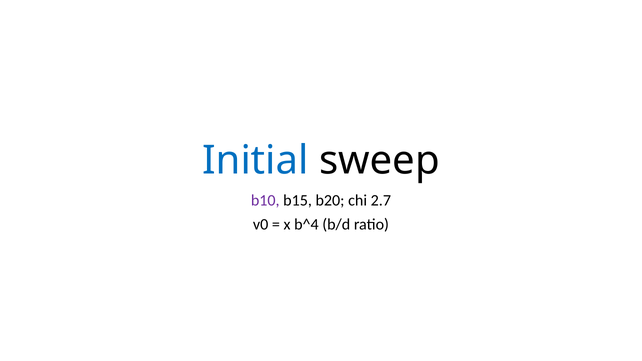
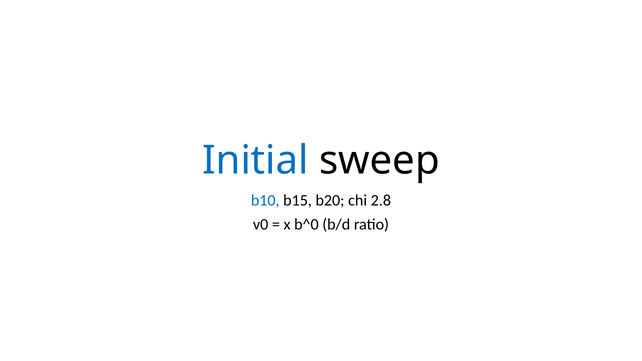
b10 colour: purple -> blue (265, 201)
2.7: 2.7 -> 2.8 (381, 201)
b^4: b^4 -> b^0 (306, 225)
